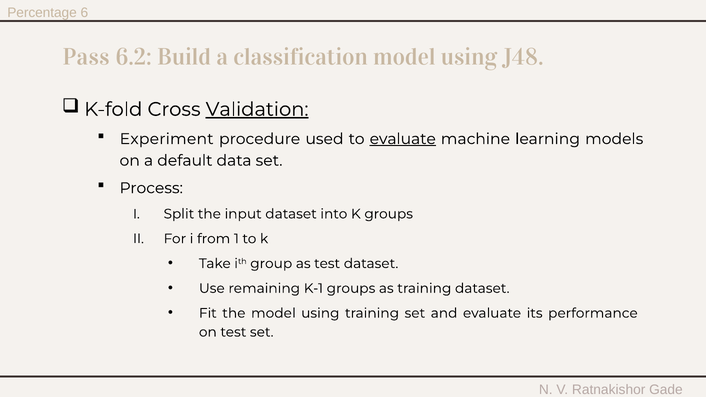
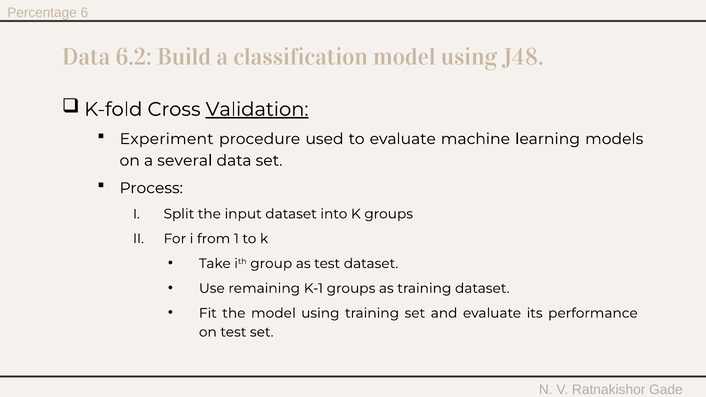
Pass: Pass -> Data (86, 57)
evaluate underline: present -> none (403, 139)
default: default -> several (185, 161)
